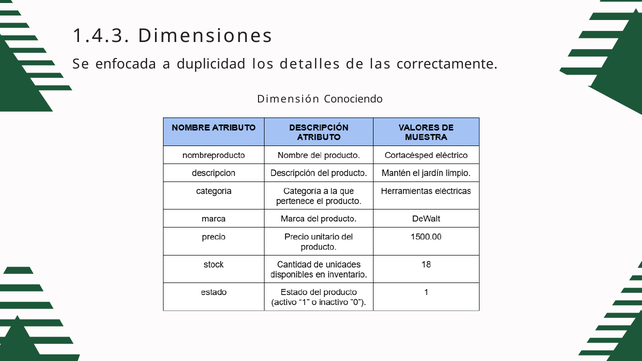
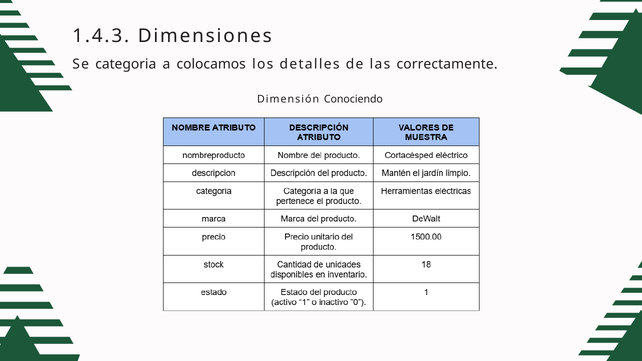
enfocada: enfocada -> categoria (126, 64)
duplicidad: duplicidad -> colocamos (211, 64)
